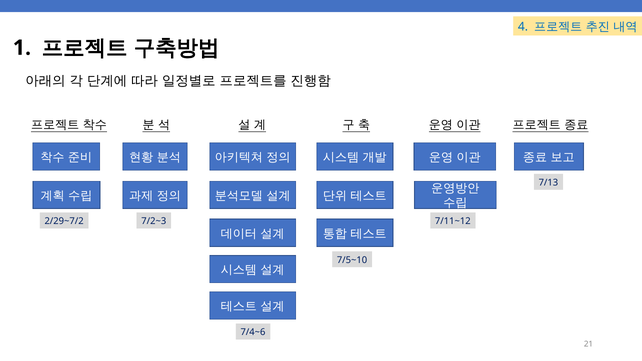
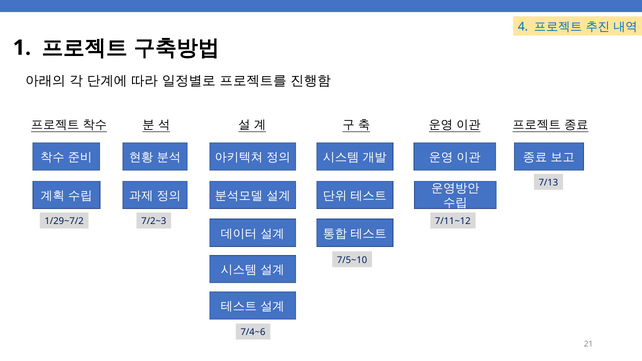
2/29~7/2: 2/29~7/2 -> 1/29~7/2 (64, 221)
